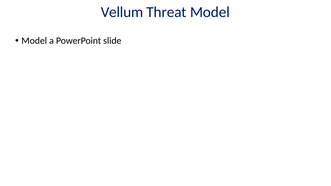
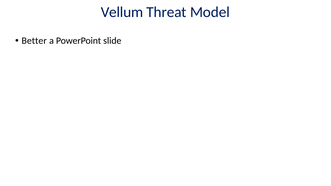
Model: Model -> Better (34, 41)
